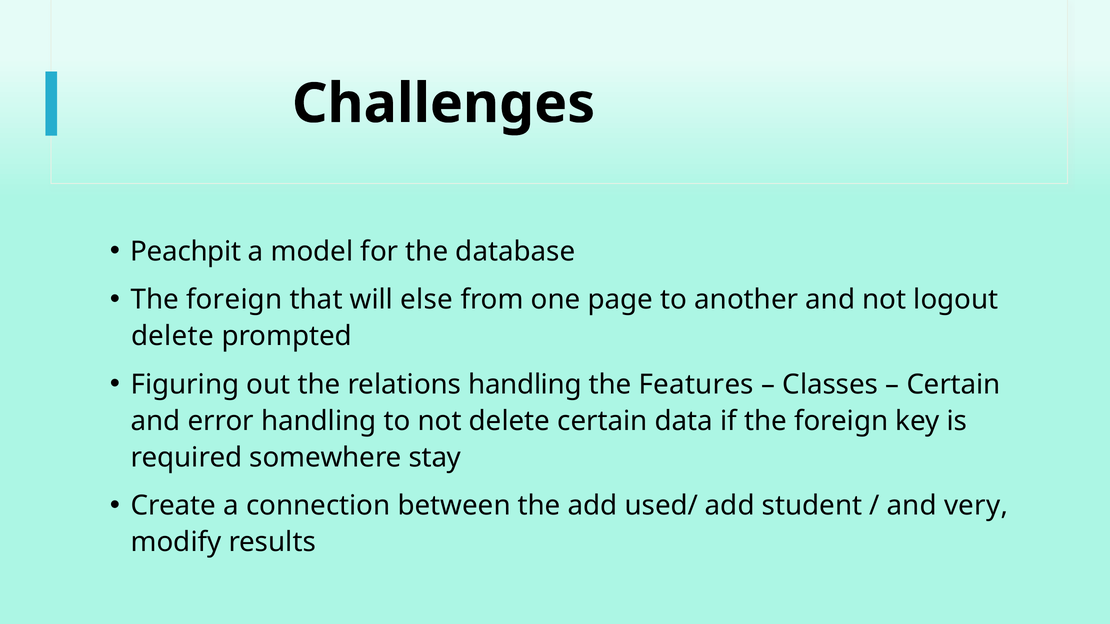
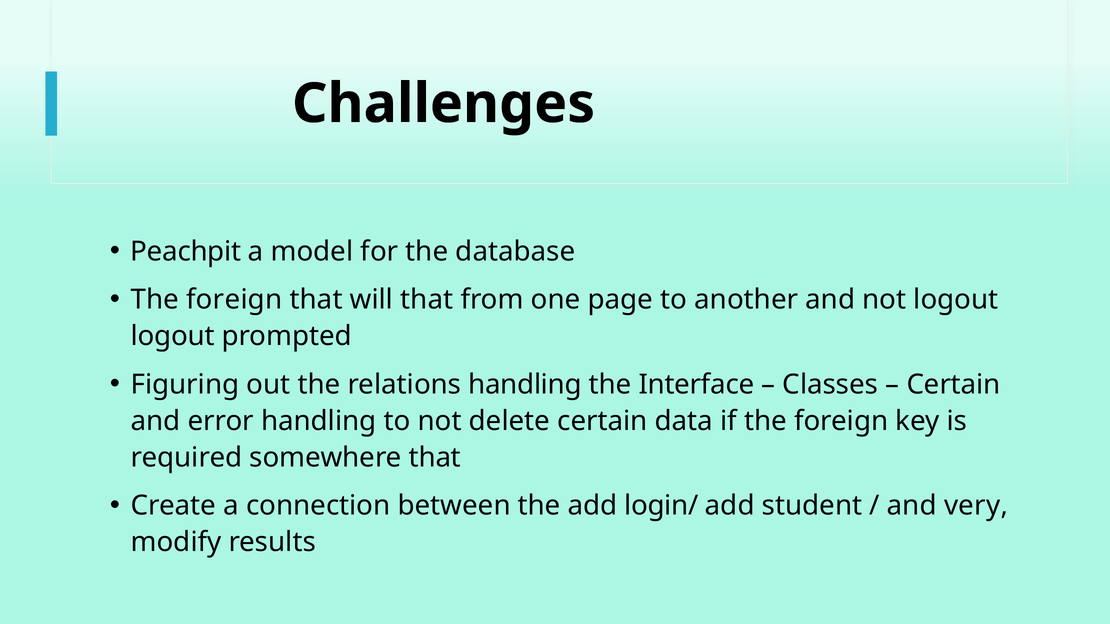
will else: else -> that (427, 300)
delete: delete -> logout (173, 336)
Features: Features -> Interface (696, 385)
somewhere stay: stay -> that (435, 458)
used/: used/ -> login/ (661, 506)
